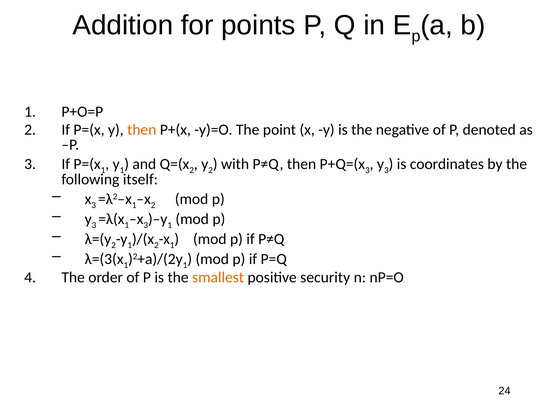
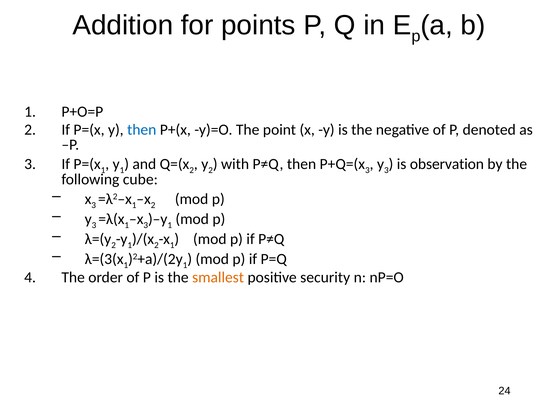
then colour: orange -> blue (142, 130)
coordinates: coordinates -> observation (447, 164)
itself: itself -> cube (140, 180)
